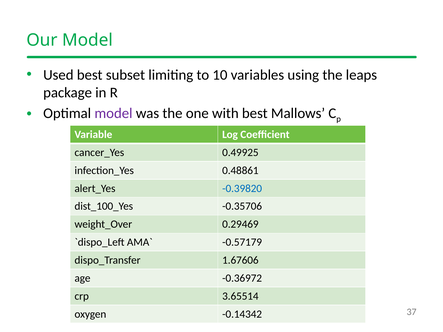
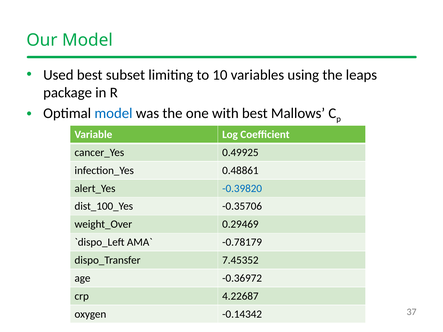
model colour: purple -> blue (113, 113)
-0.57179: -0.57179 -> -0.78179 (242, 242)
1.67606: 1.67606 -> 7.45352 (240, 260)
3.65514: 3.65514 -> 4.22687 (240, 296)
